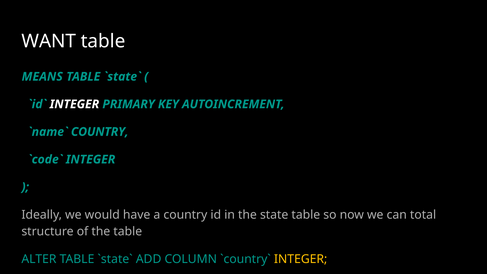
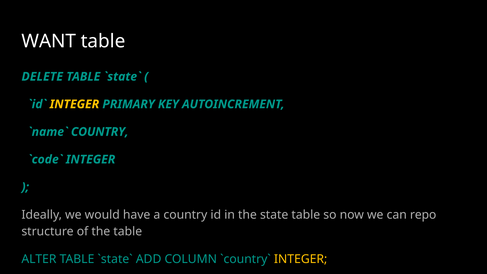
MEANS: MEANS -> DELETE (42, 77)
INTEGER colour: white -> yellow (74, 104)
total: total -> repo (423, 215)
